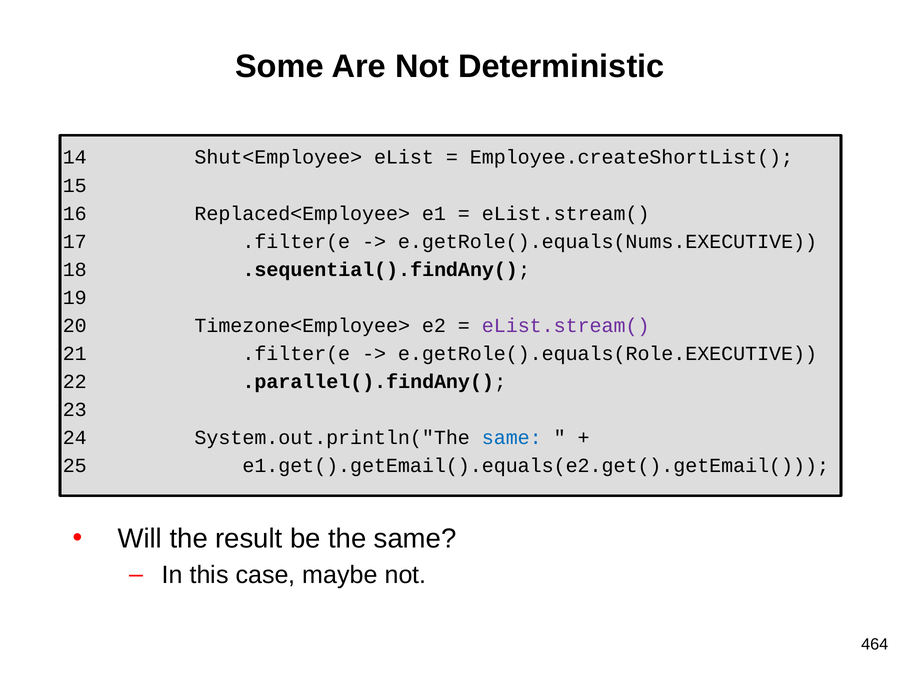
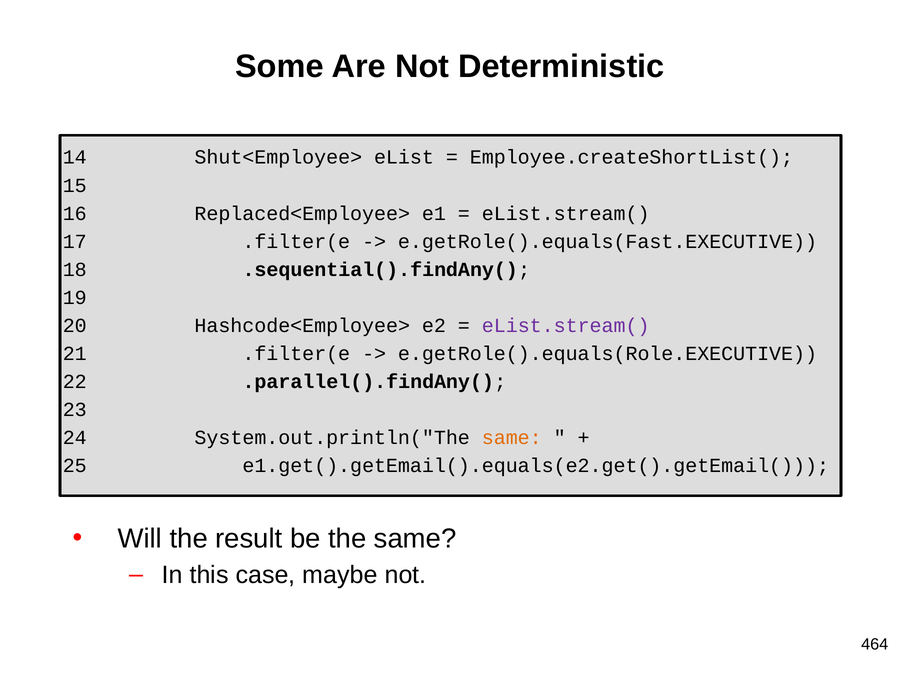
e.getRole().equals(Nums.EXECUTIVE: e.getRole().equals(Nums.EXECUTIVE -> e.getRole().equals(Fast.EXECUTIVE (608, 241)
Timezone<Employee>: Timezone<Employee> -> Hashcode<Employee> (302, 325)
same colour: blue -> orange (512, 438)
